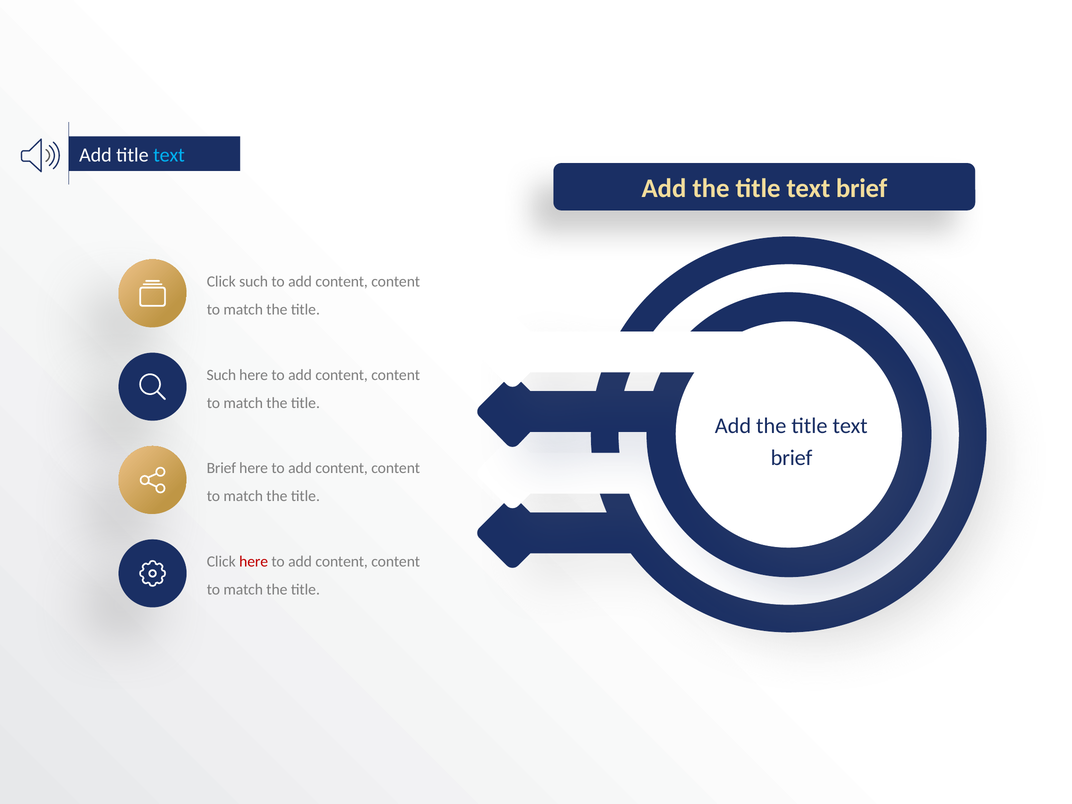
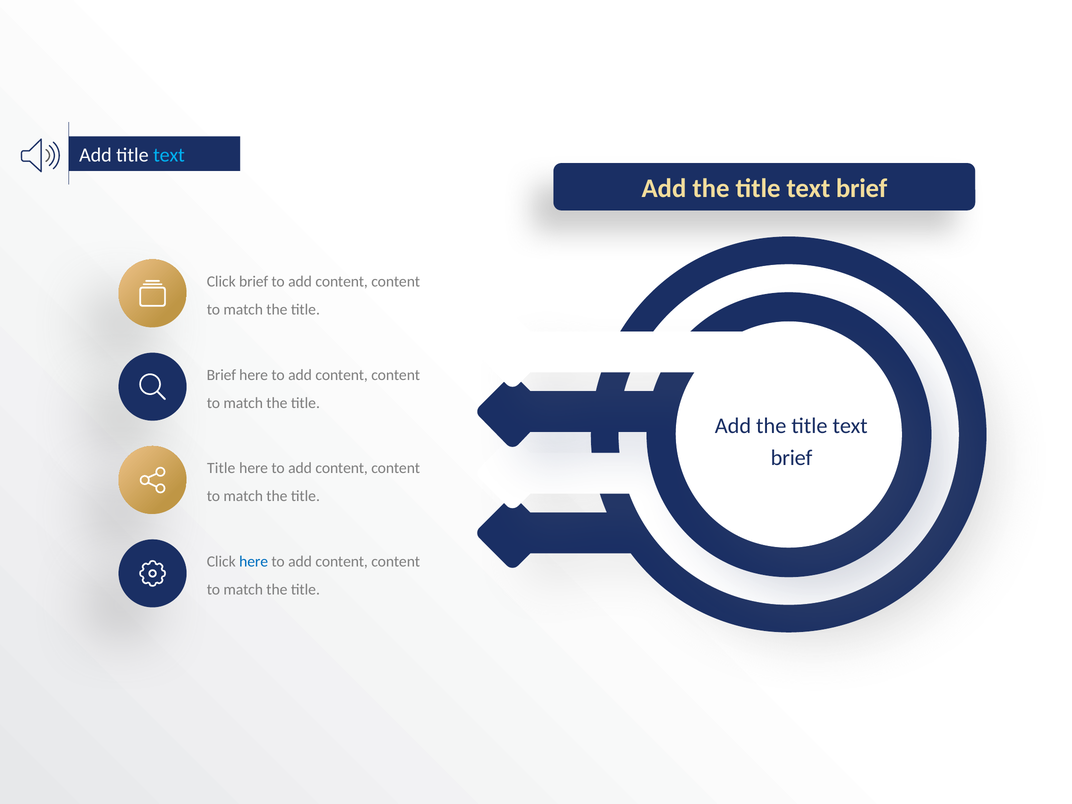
Click such: such -> brief (254, 282)
Such: Such -> Brief (221, 375)
Brief: Brief -> Title (221, 468)
here colour: red -> blue (254, 562)
